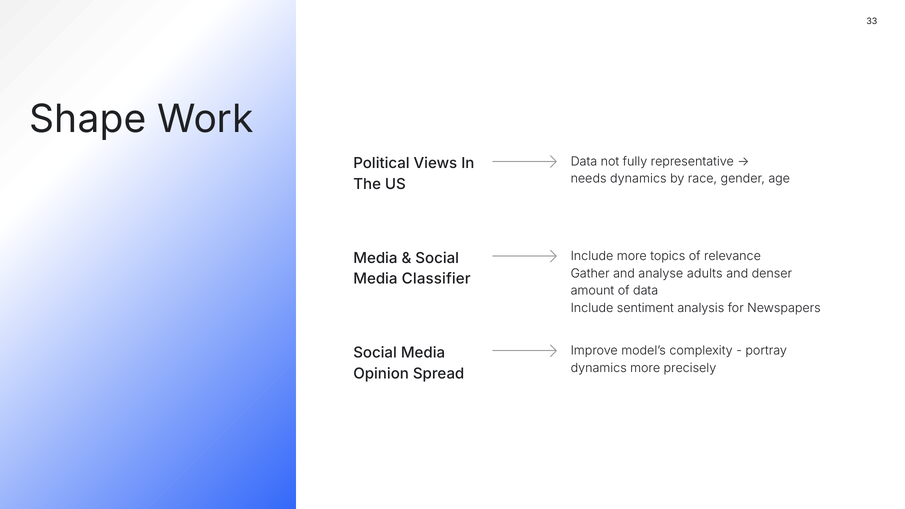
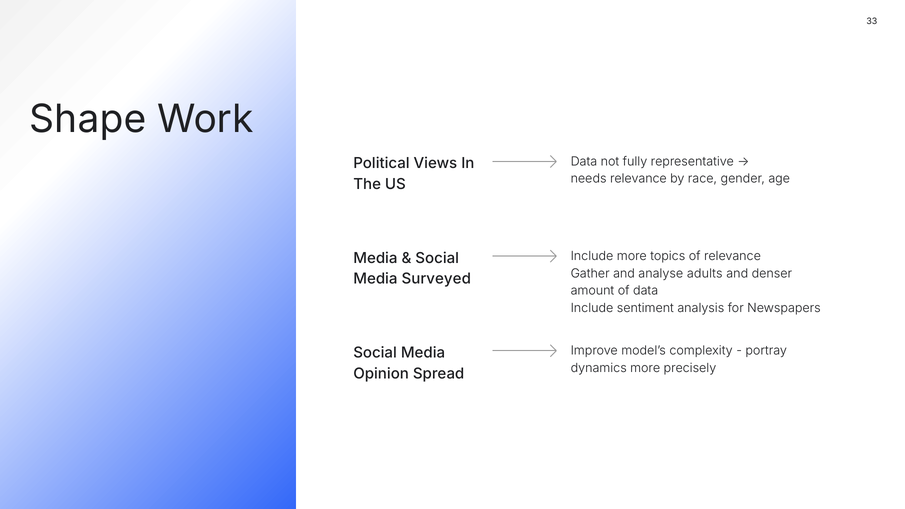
needs dynamics: dynamics -> relevance (638, 179)
Classifier: Classifier -> Surveyed (436, 279)
